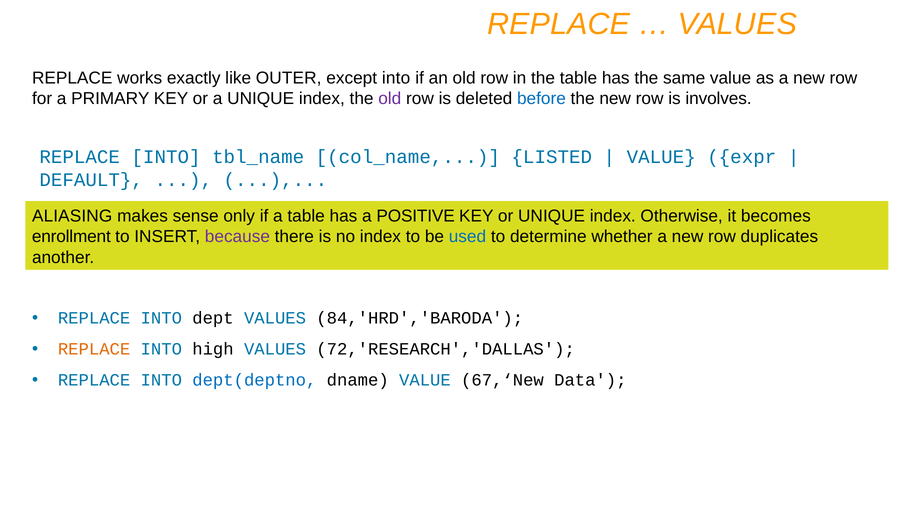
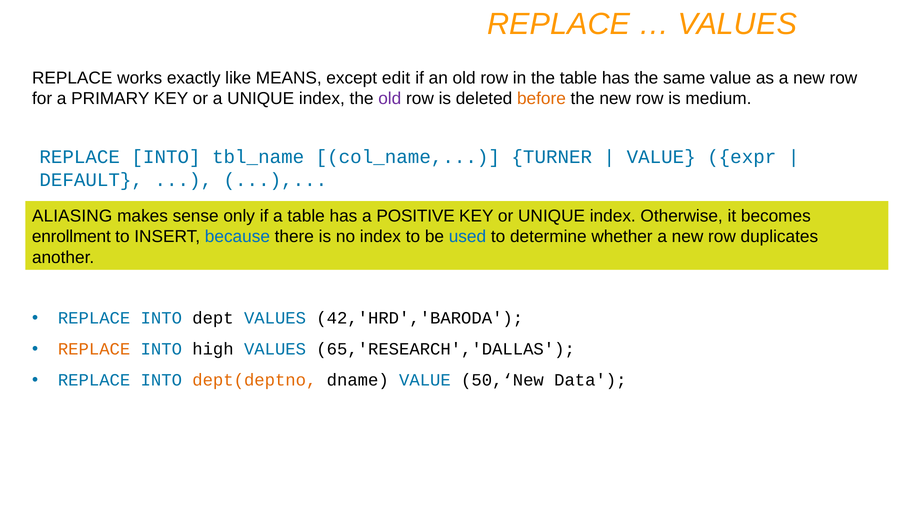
OUTER: OUTER -> MEANS (289, 78)
except into: into -> edit (396, 78)
before colour: blue -> orange (541, 99)
involves: involves -> medium (718, 99)
LISTED: LISTED -> TURNER (552, 157)
because colour: purple -> blue (237, 237)
84,'HRD','BARODA: 84,'HRD','BARODA -> 42,'HRD','BARODA (420, 318)
72,'RESEARCH','DALLAS: 72,'RESEARCH','DALLAS -> 65,'RESEARCH','DALLAS (446, 349)
dept(deptno colour: blue -> orange (254, 380)
67,‘New: 67,‘New -> 50,‘New (502, 380)
